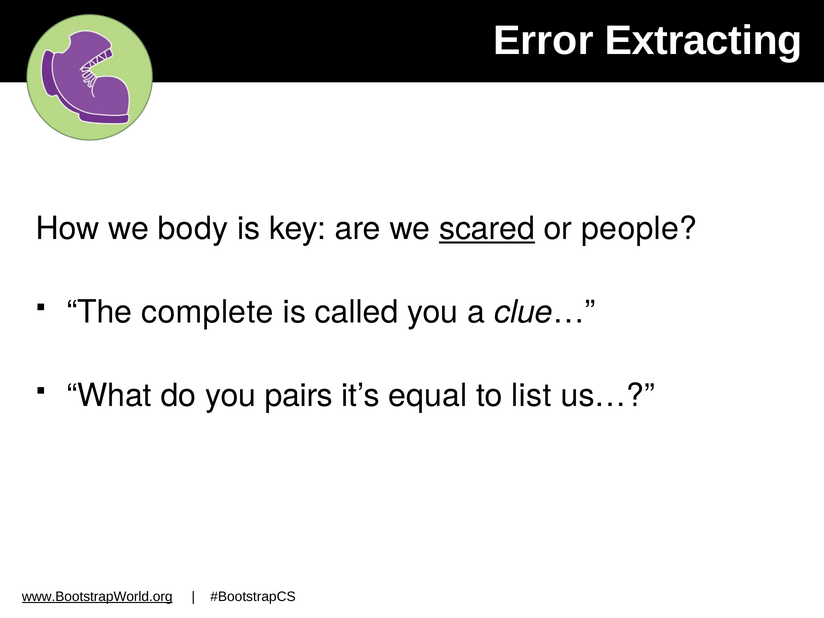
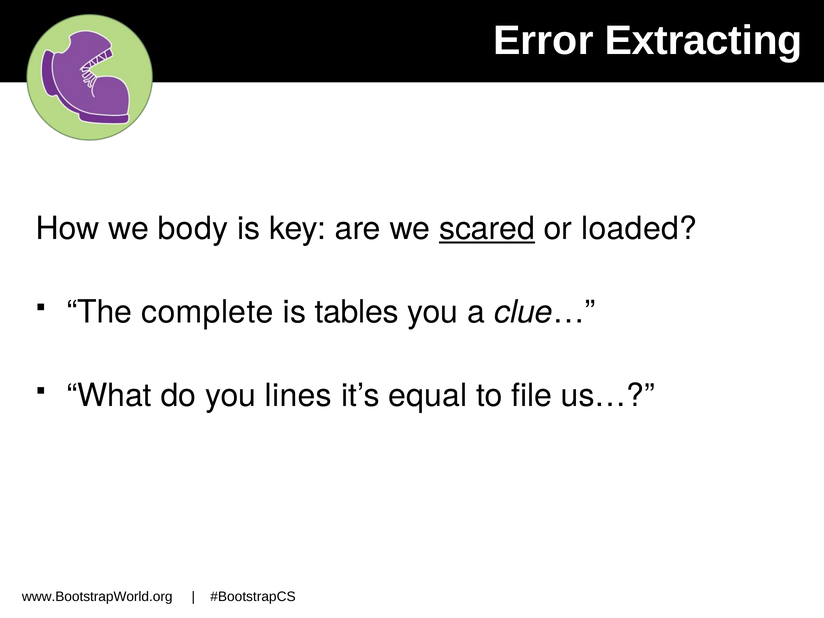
people: people -> loaded (639, 229)
called: called -> tables (357, 312)
pairs: pairs -> lines (298, 396)
list: list -> file (532, 396)
www.BootstrapWorld.org underline: present -> none (97, 597)
